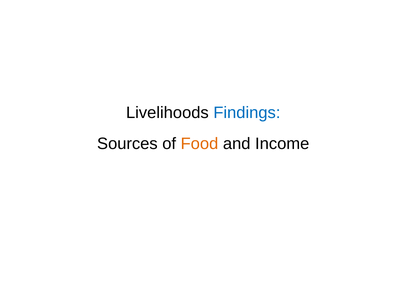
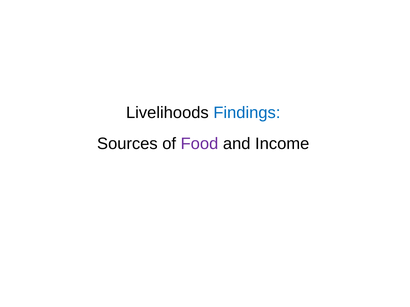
Food colour: orange -> purple (199, 144)
